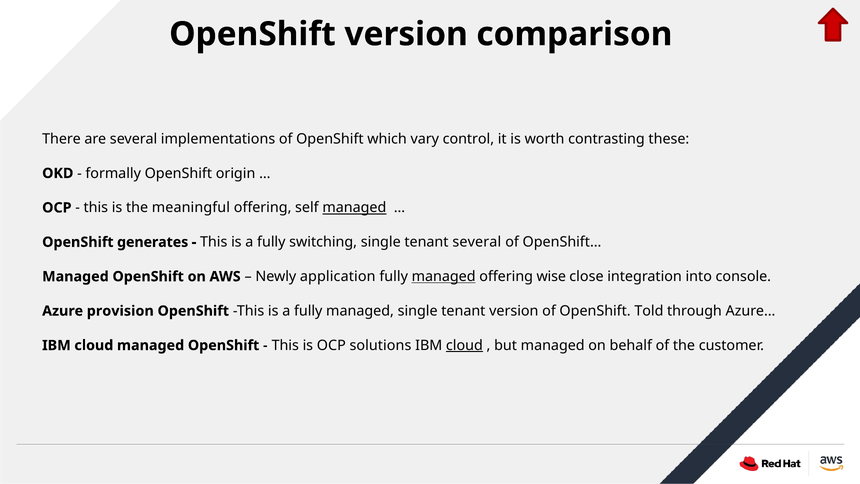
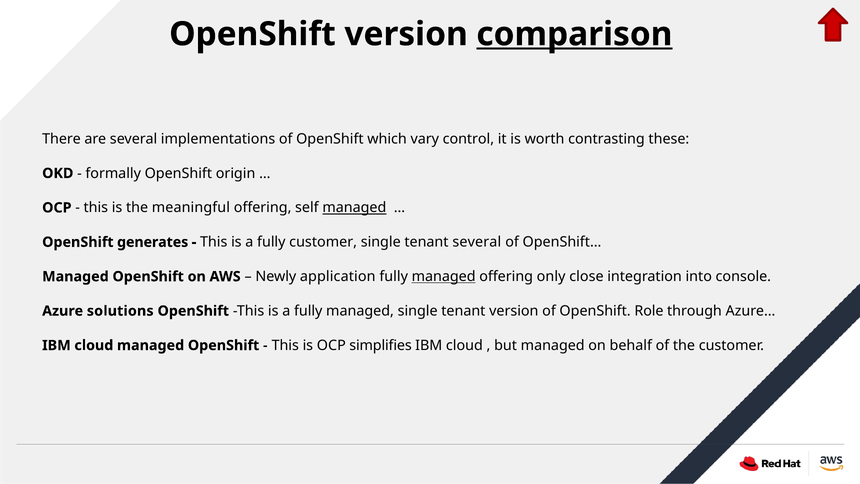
comparison underline: none -> present (574, 34)
fully switching: switching -> customer (323, 242)
wise: wise -> only (551, 276)
provision: provision -> solutions (120, 311)
Told: Told -> Role (649, 311)
solutions: solutions -> simplifies (381, 345)
cloud underline: present -> none (464, 345)
